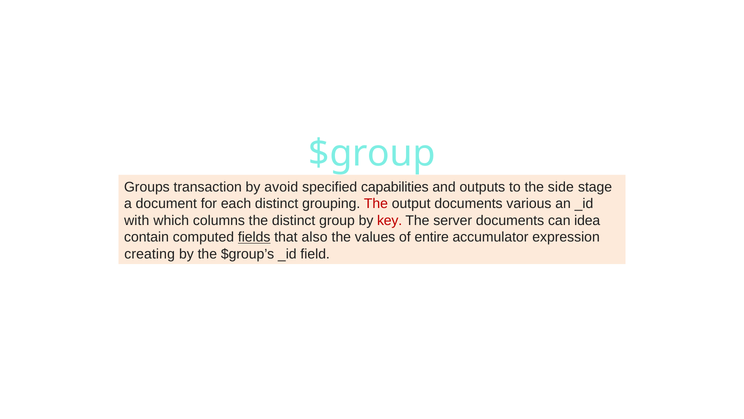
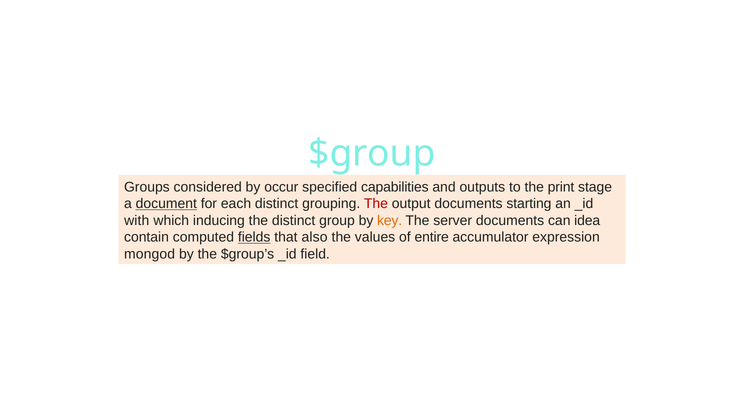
transaction: transaction -> considered (208, 187)
avoid: avoid -> occur (281, 187)
side: side -> print (561, 187)
document underline: none -> present (166, 203)
various: various -> starting (529, 203)
columns: columns -> inducing (219, 220)
key colour: red -> orange (390, 220)
creating: creating -> mongod (150, 254)
